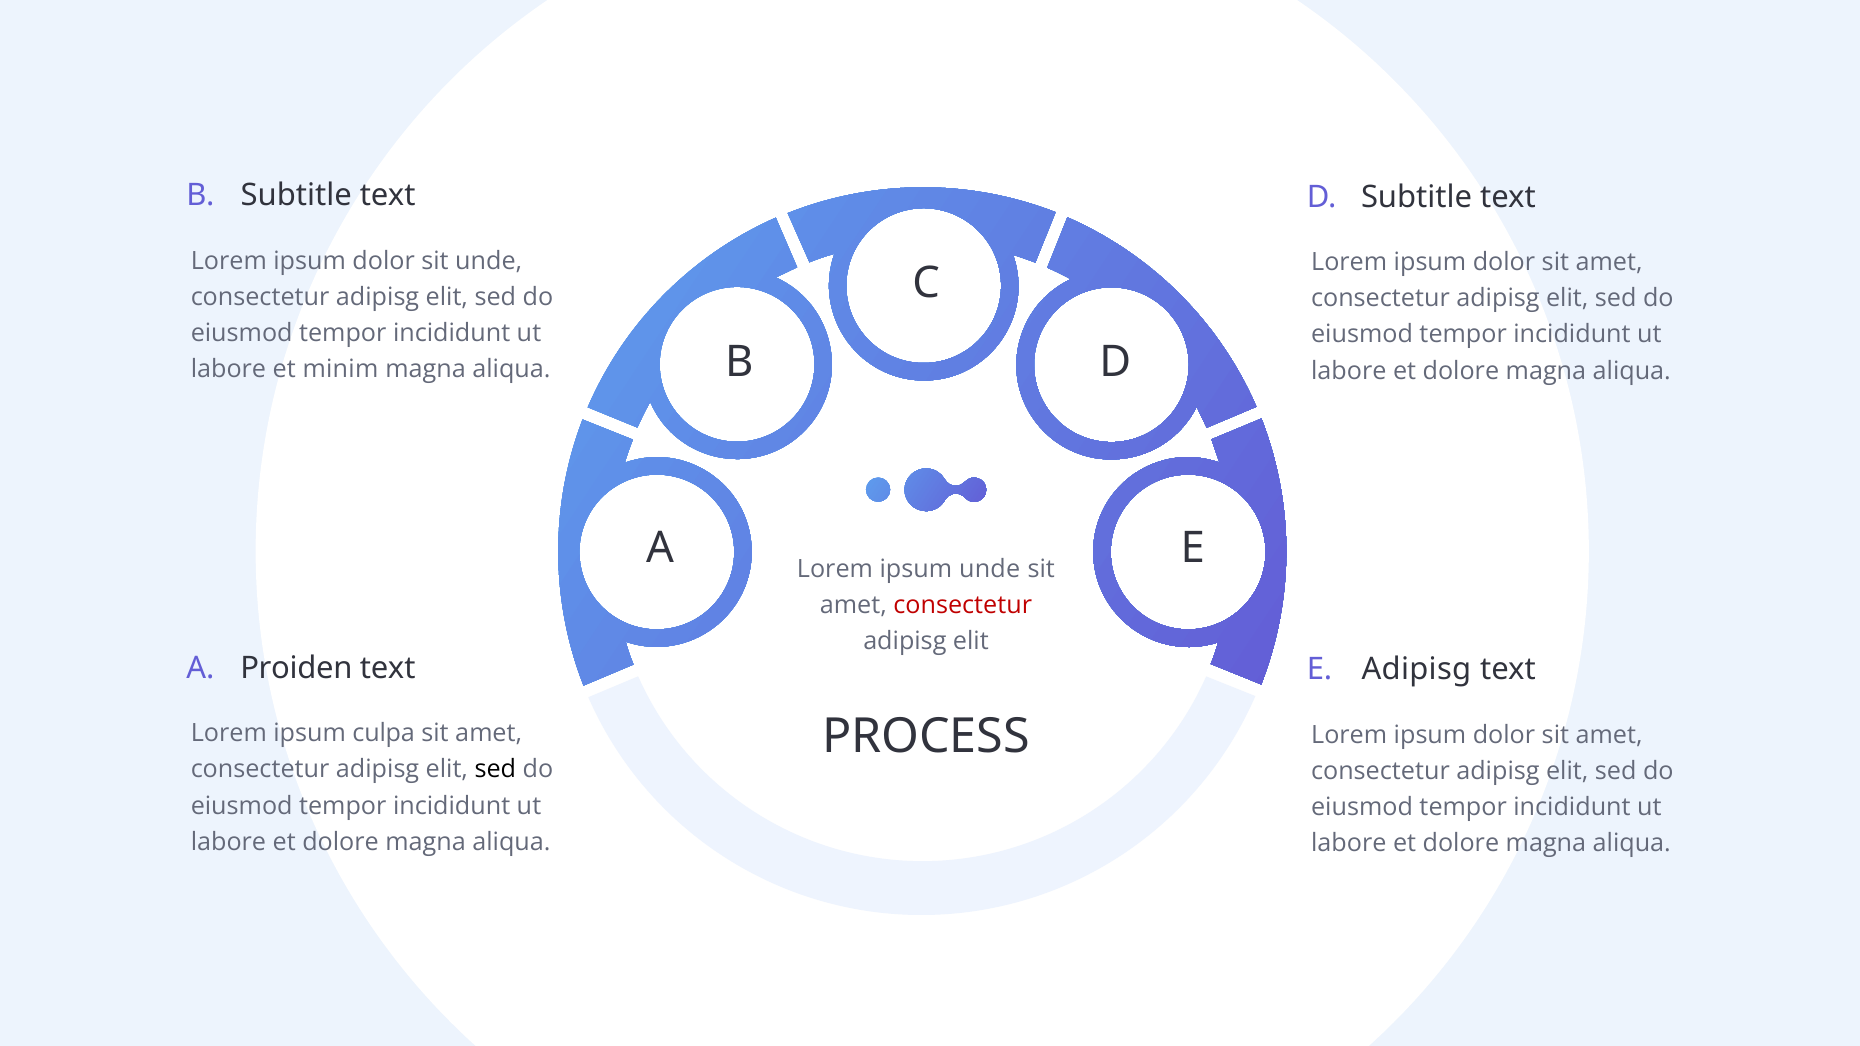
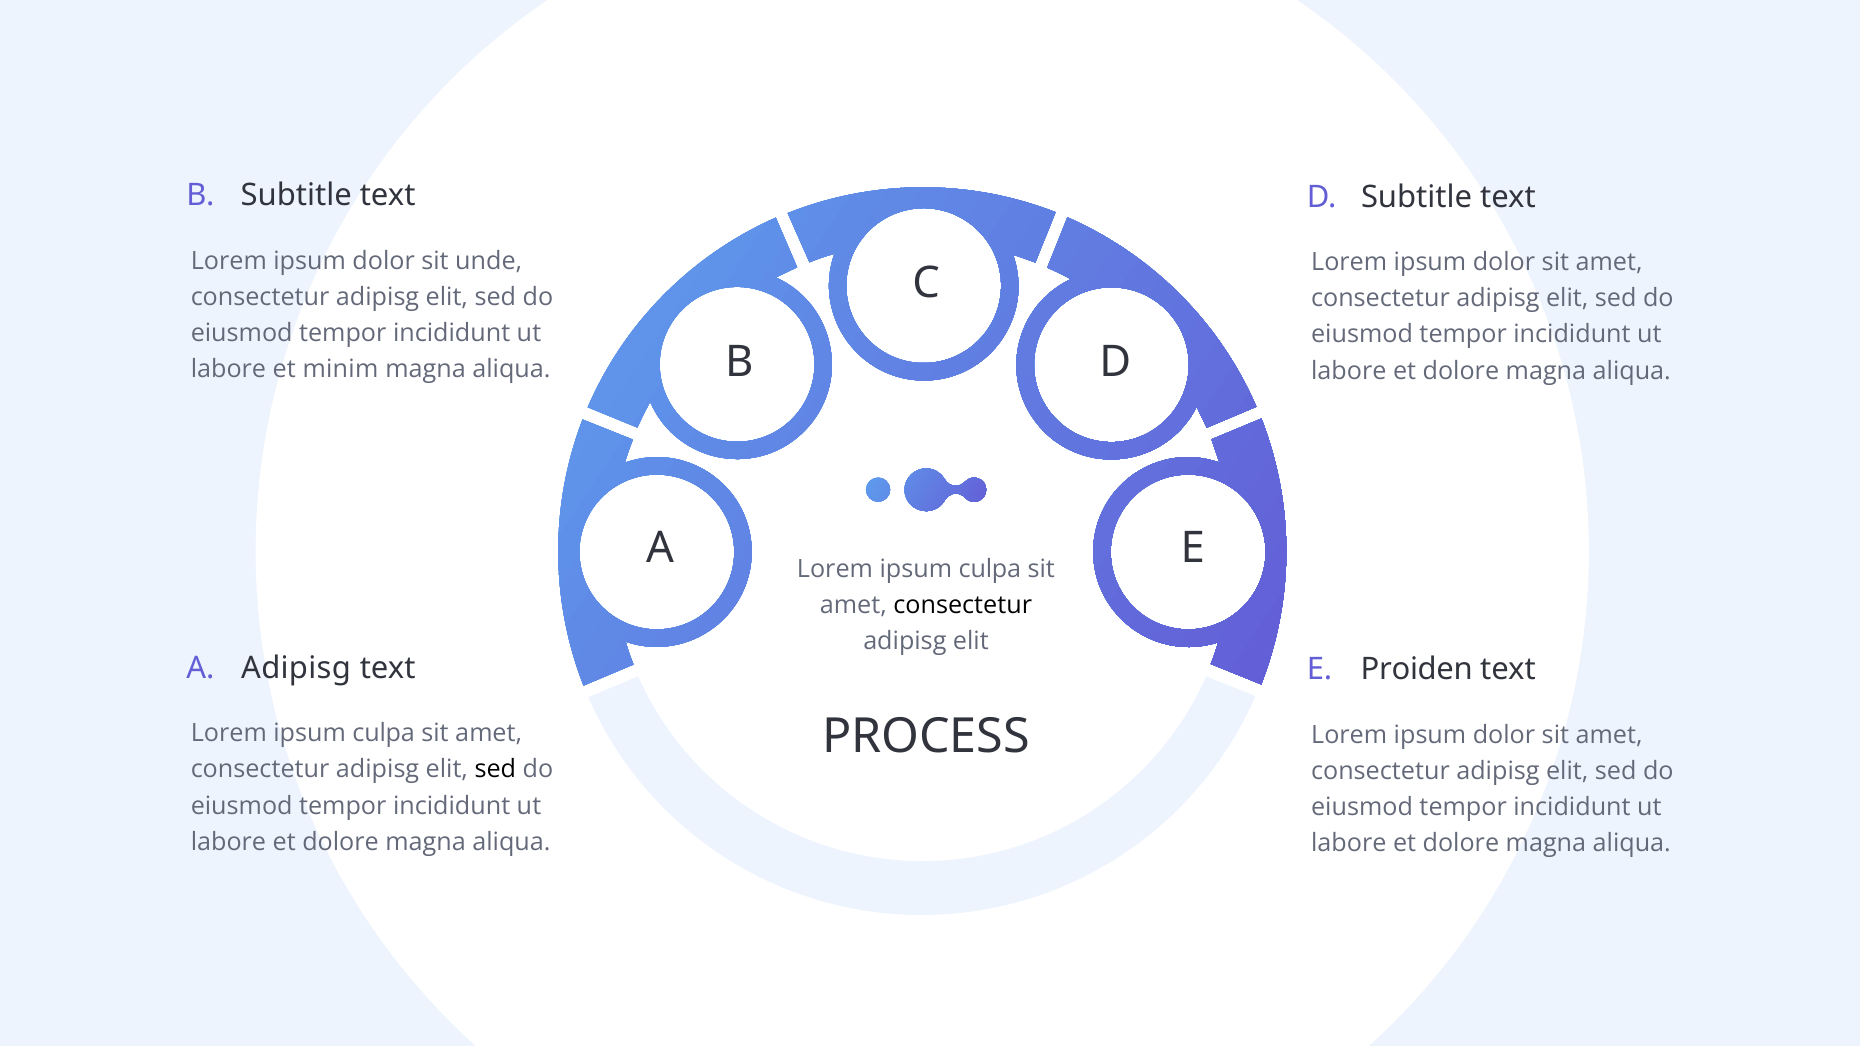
unde: unde -> culpa (990, 569)
consectetur colour: red -> black (963, 605)
Proiden: Proiden -> Adipisg (296, 668)
Adipisg: Adipisg -> Proiden (1417, 670)
